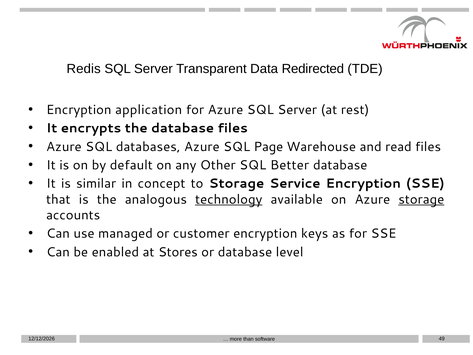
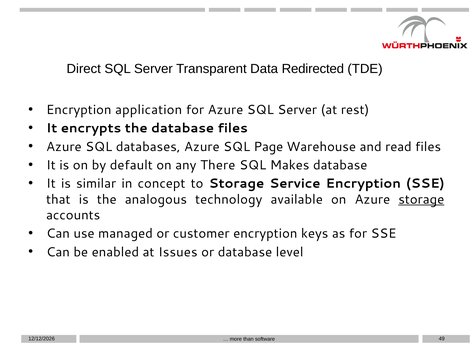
Redis: Redis -> Direct (84, 69)
Other: Other -> There (218, 165)
Better: Better -> Makes (290, 165)
technology underline: present -> none (229, 199)
Stores: Stores -> Issues (178, 252)
